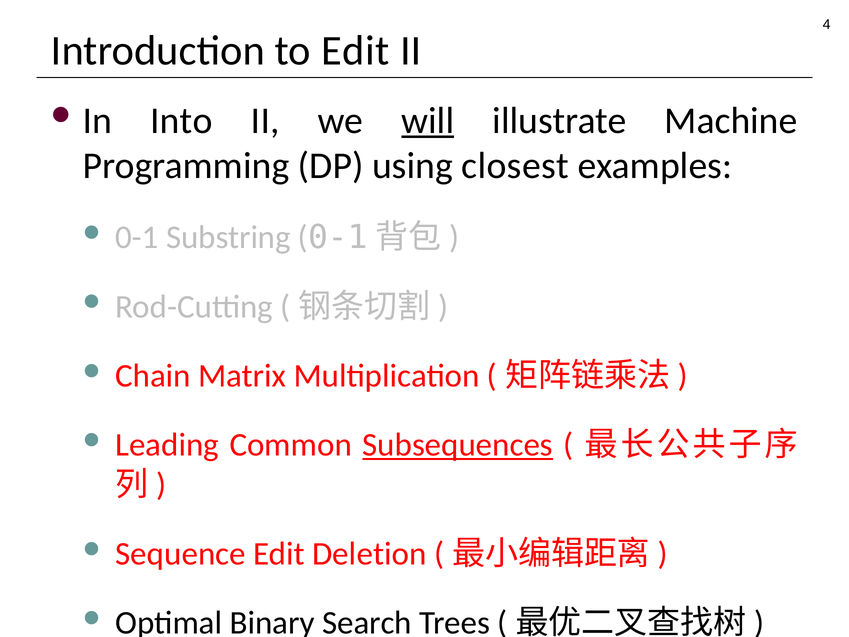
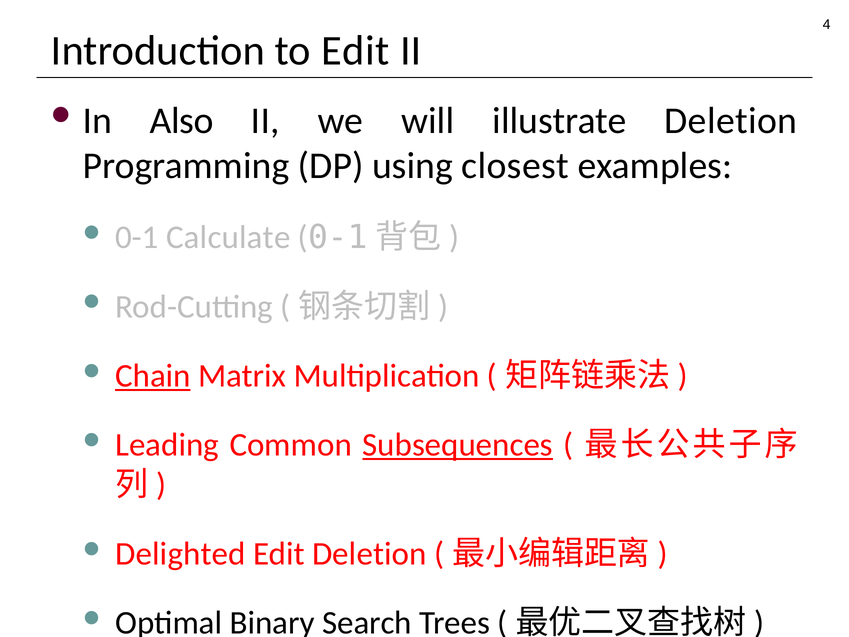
Into: Into -> Also (182, 121)
will underline: present -> none (428, 121)
illustrate Machine: Machine -> Deletion (731, 121)
Substring: Substring -> Calculate (228, 237)
Chain underline: none -> present (153, 376)
Sequence: Sequence -> Delighted (180, 554)
